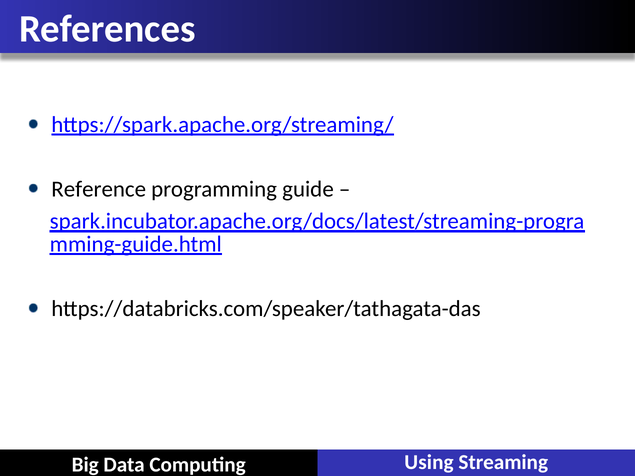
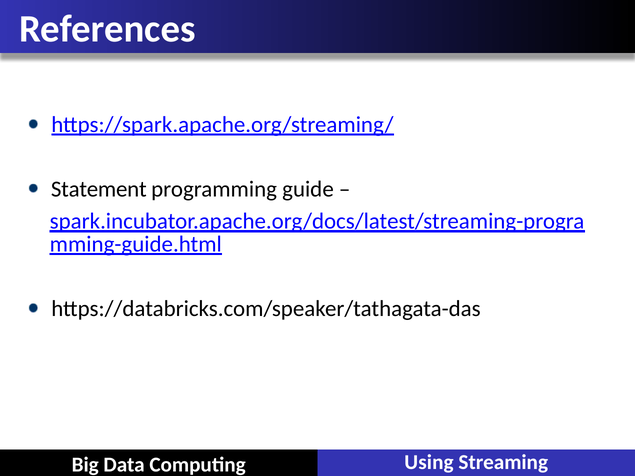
Reference: Reference -> Statement (99, 189)
